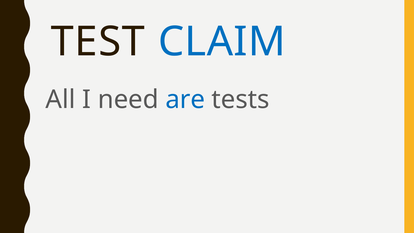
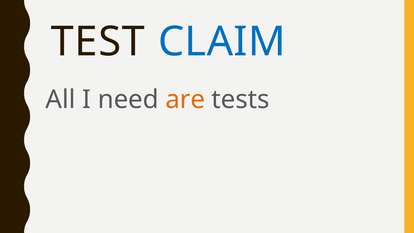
are colour: blue -> orange (185, 100)
